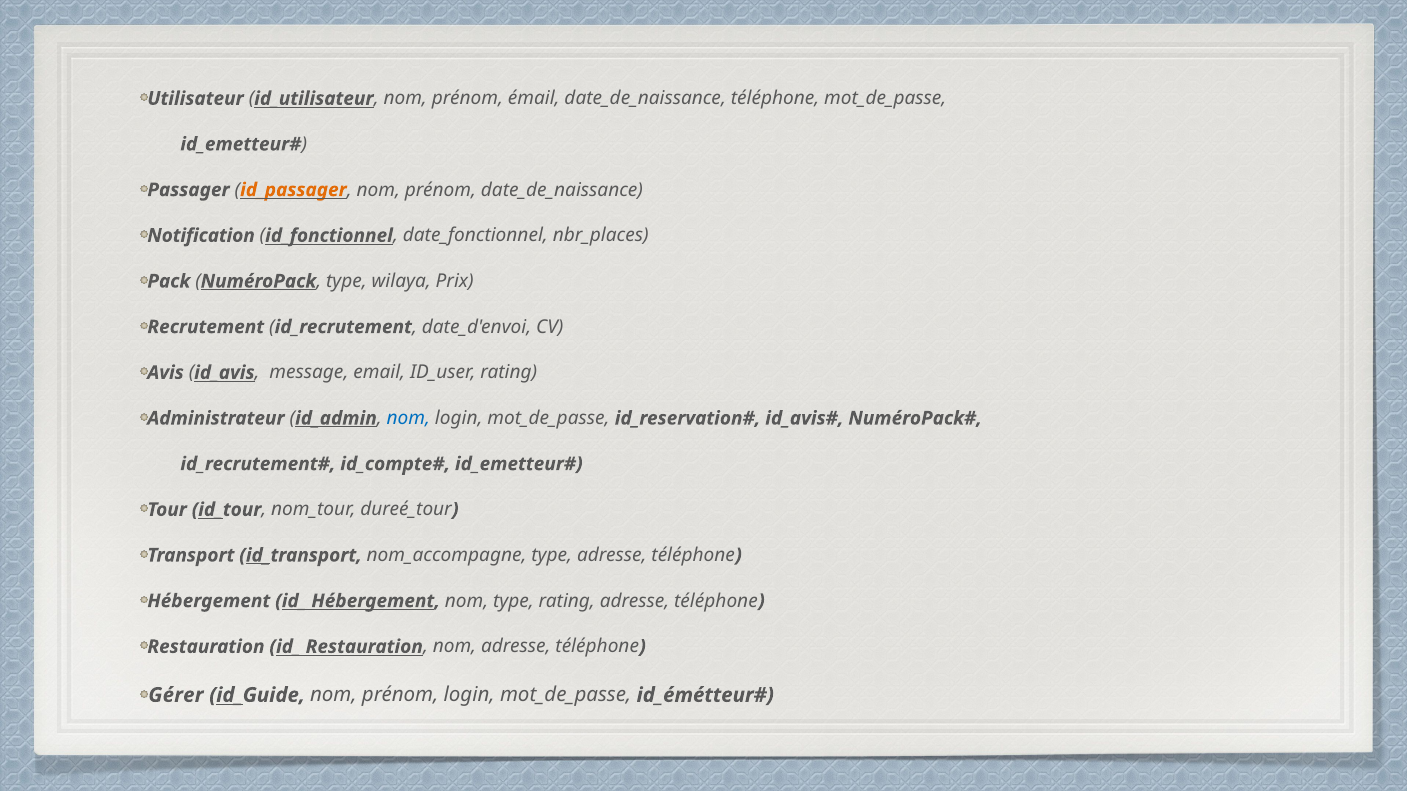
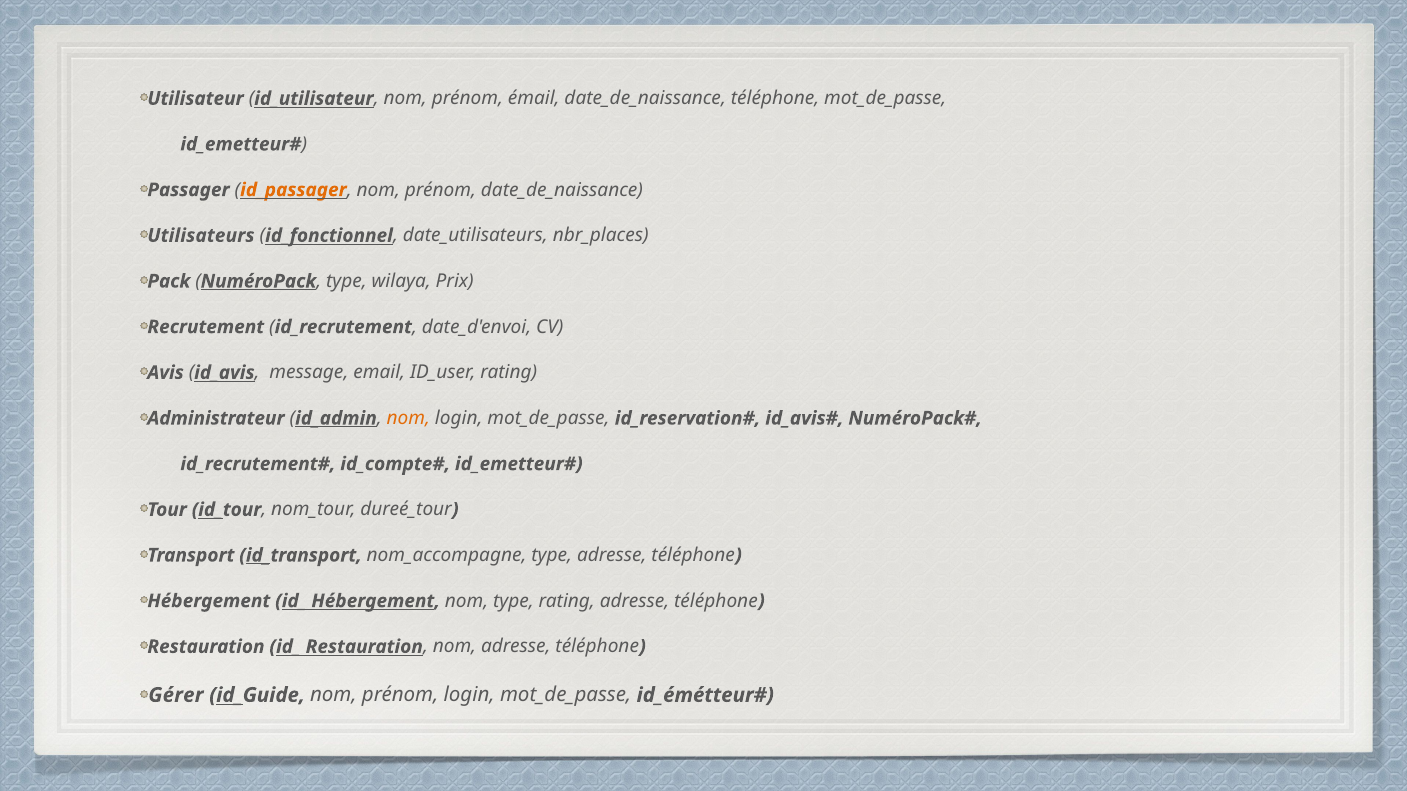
Notification: Notification -> Utilisateurs (201, 236)
date_fonctionnel: date_fonctionnel -> date_utilisateurs (475, 236)
nom colour: blue -> orange (408, 418)
